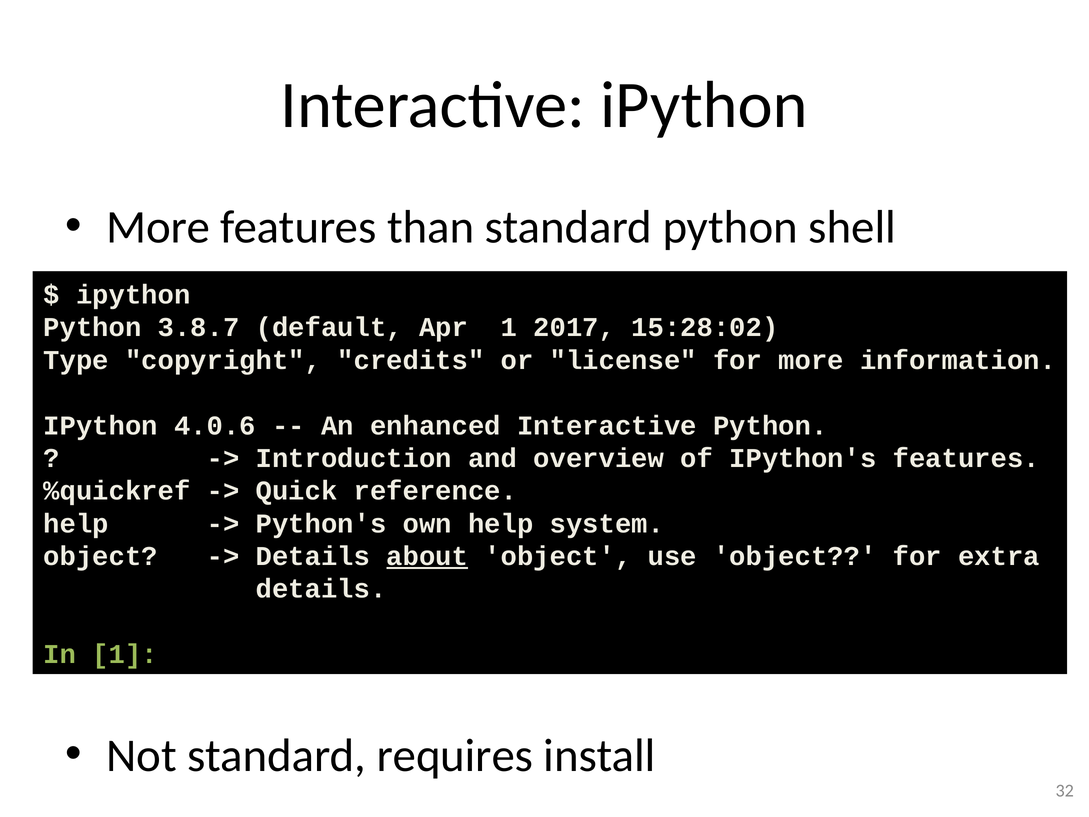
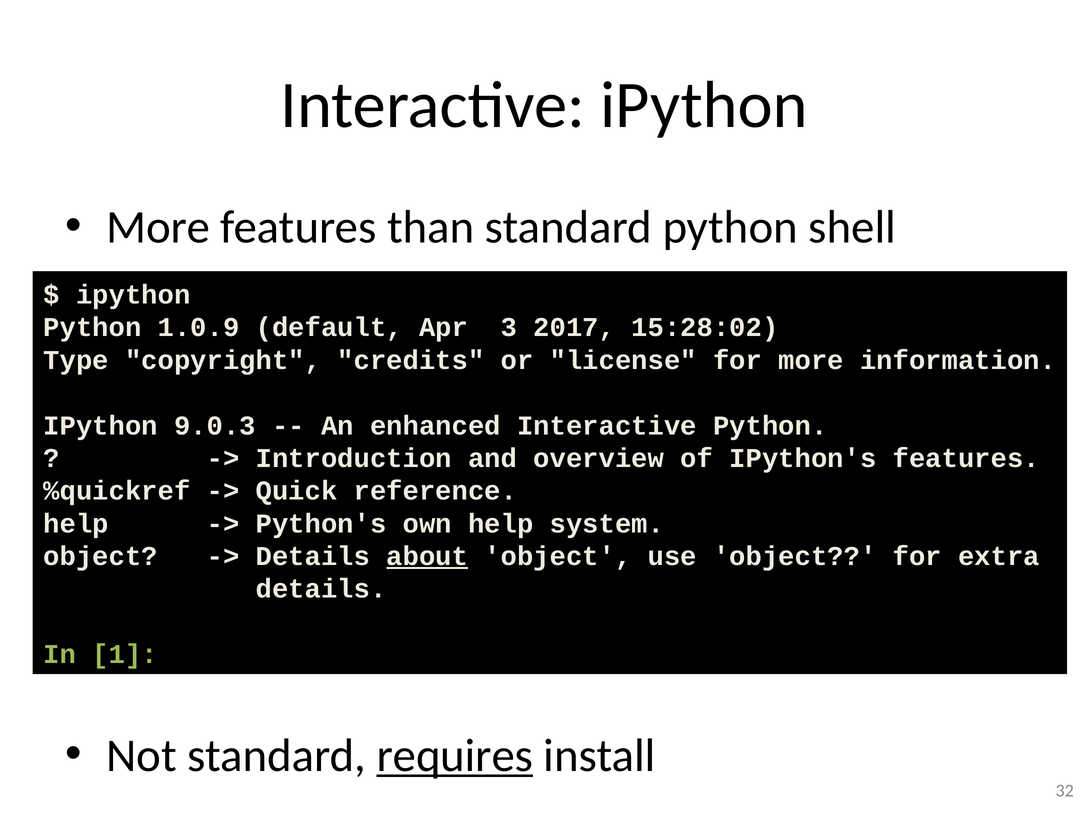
3.8.7: 3.8.7 -> 1.0.9 (199, 327)
Apr 1: 1 -> 3 (509, 327)
4.0.6: 4.0.6 -> 9.0.3 (215, 425)
requires underline: none -> present (455, 755)
